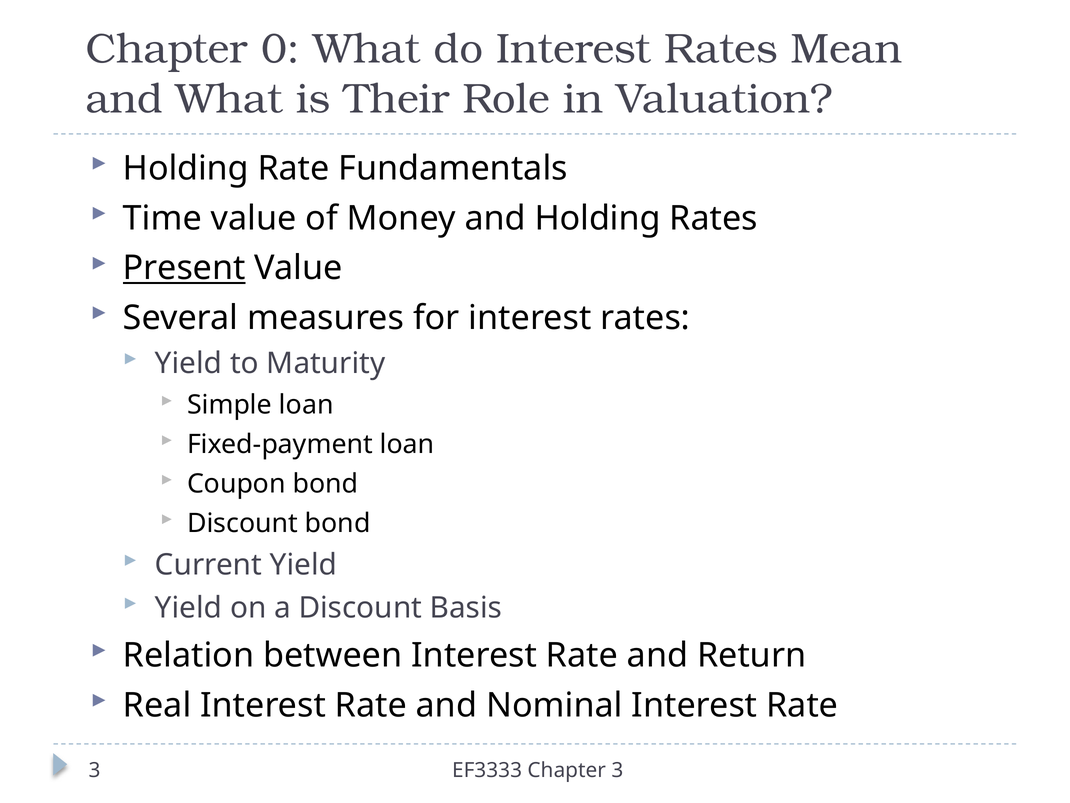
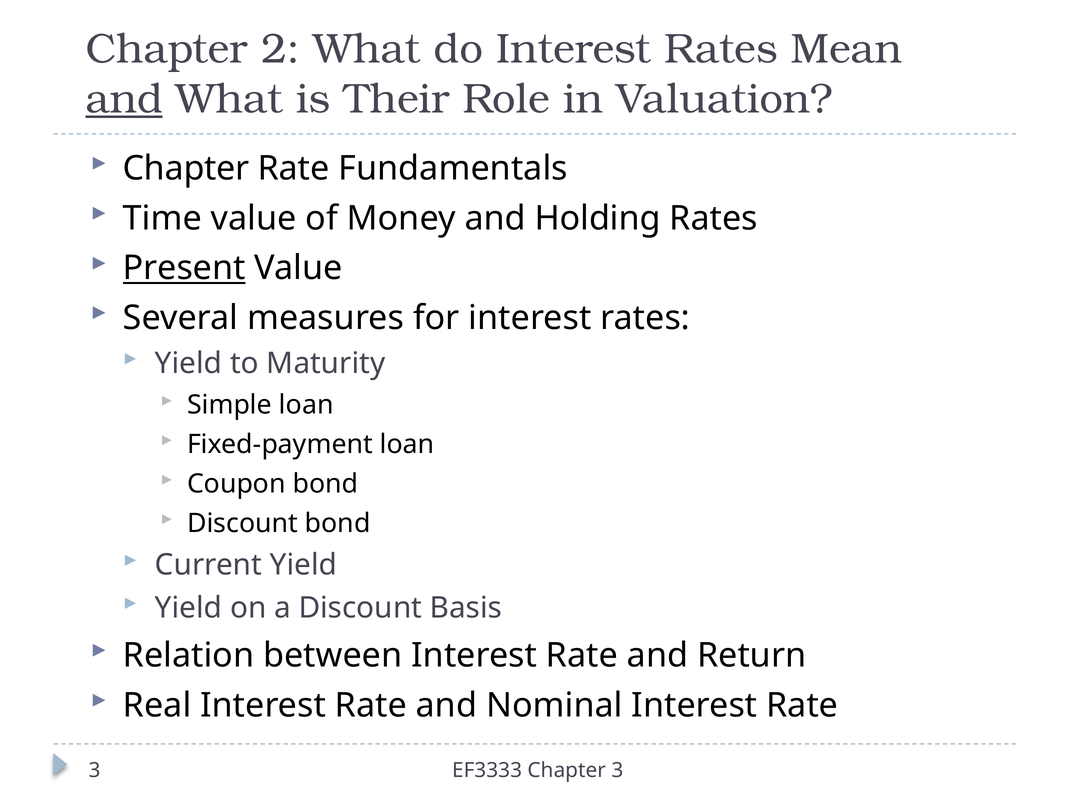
0: 0 -> 2 (281, 49)
and underline: none -> present (124, 99)
Holding: Holding -> Chapter (186, 168)
